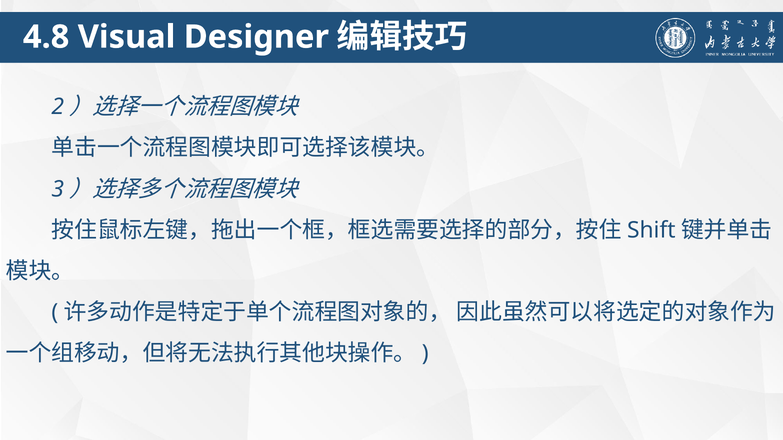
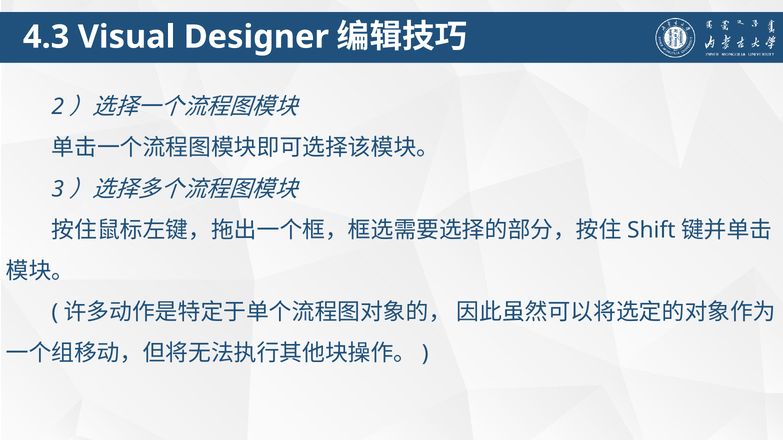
4.8: 4.8 -> 4.3 (46, 37)
